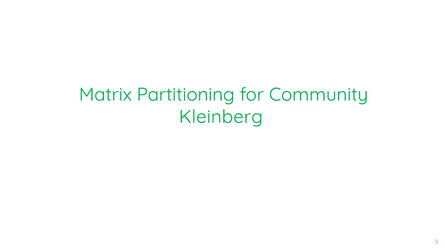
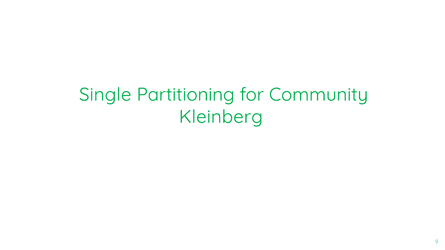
Matrix: Matrix -> Single (105, 95)
